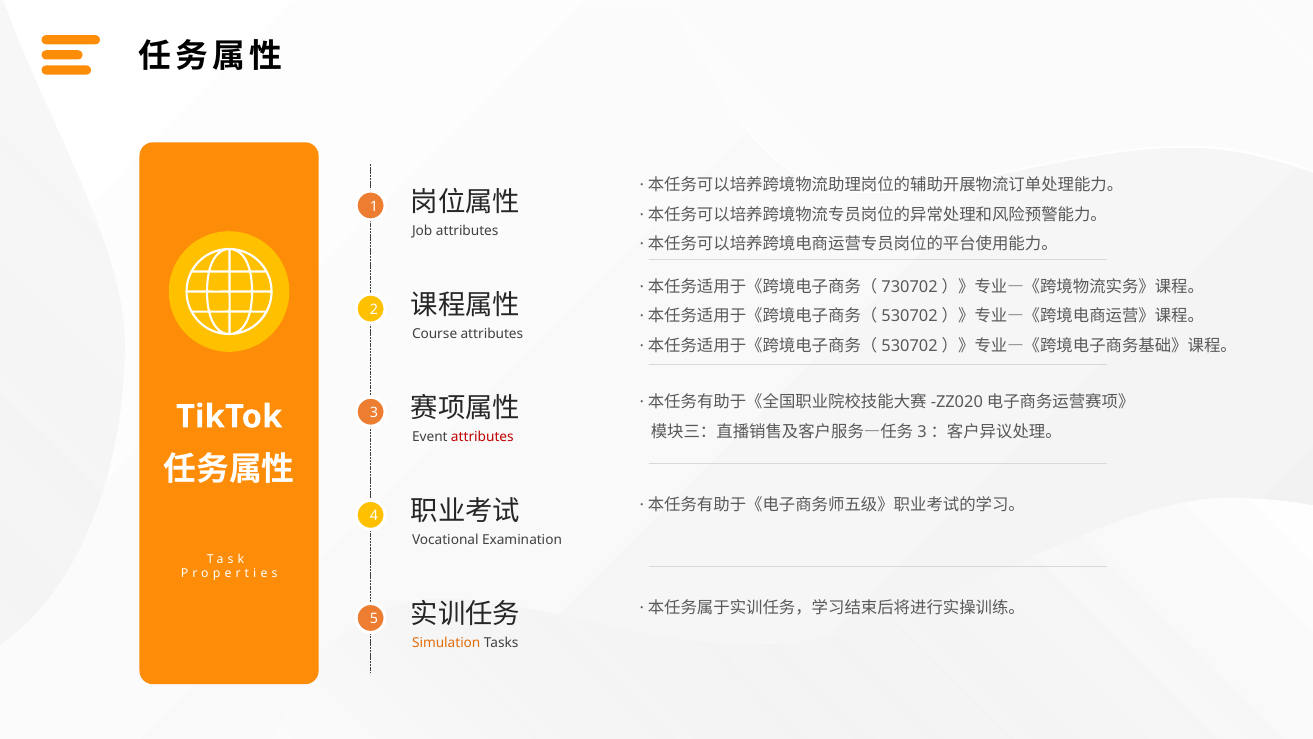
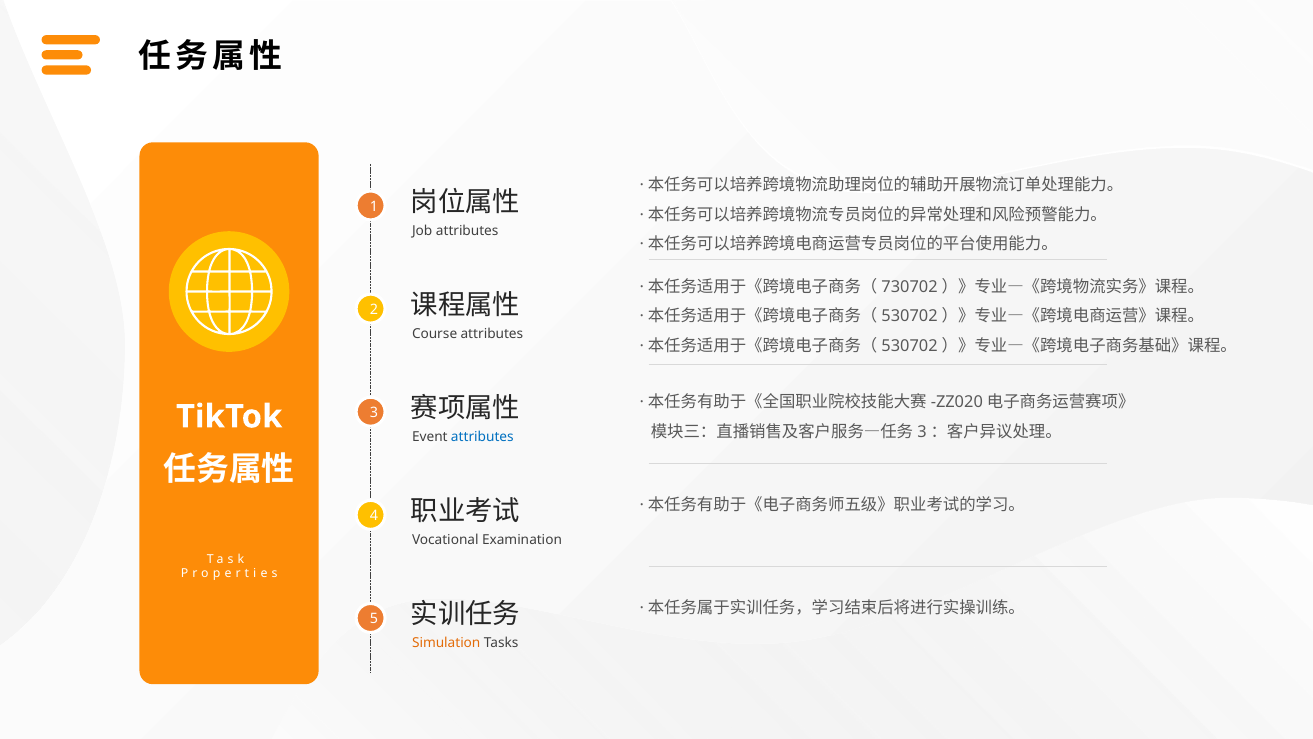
attributes colour: red -> blue (482, 437)
